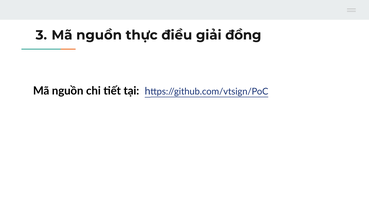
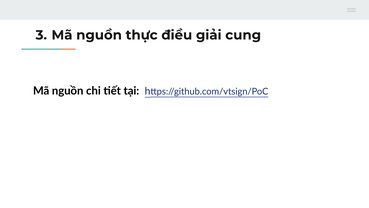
đồng: đồng -> cung (243, 35)
